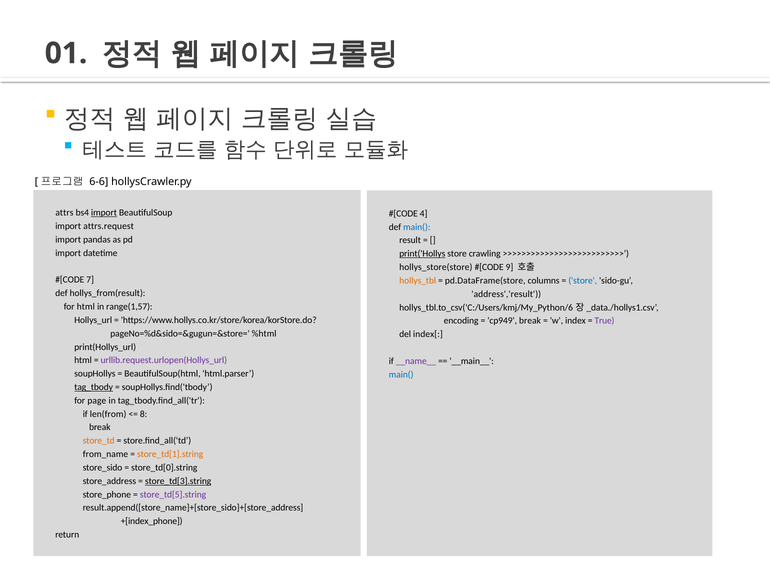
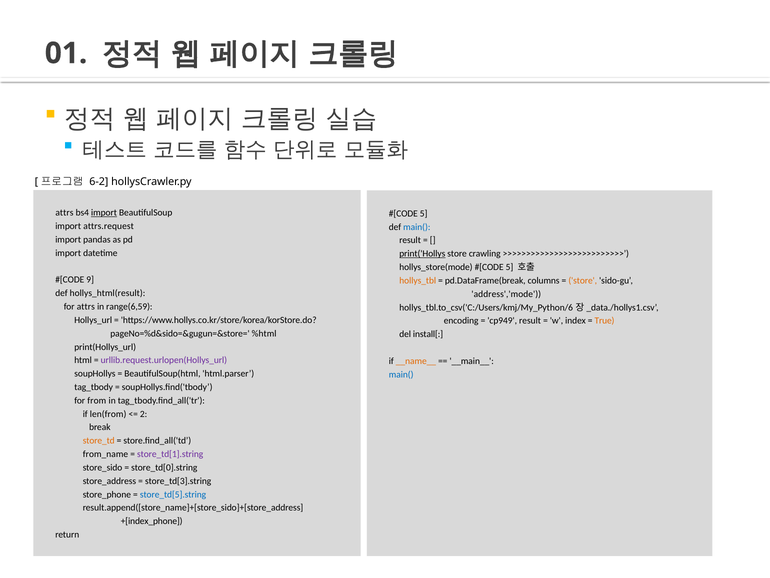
6-6: 6-6 -> 6-2 (99, 182)
4: 4 -> 5 (424, 213)
hollys_store(store: hollys_store(store -> hollys_store(mode (436, 267)
9: 9 -> 5 (509, 267)
7: 7 -> 9 (90, 280)
pd.DataFrame(store: pd.DataFrame(store -> pd.DataFrame(break (485, 280)
store colour: blue -> orange (583, 280)
hollys_from(result: hollys_from(result -> hollys_html(result (107, 293)
address','result: address','result -> address','mode (506, 294)
for html: html -> attrs (86, 306)
range(1,57: range(1,57 -> range(6,59 (129, 306)
cp949 break: break -> result (530, 321)
True colour: purple -> orange (604, 321)
index[: index[ -> install[ (428, 334)
__name__ colour: purple -> orange (416, 361)
tag_tbody underline: present -> none (94, 387)
page: page -> from (97, 400)
8: 8 -> 2 (144, 414)
store_td[1].string colour: orange -> purple (170, 454)
store_td[3].string underline: present -> none (178, 481)
store_td[5].string colour: purple -> blue (173, 494)
